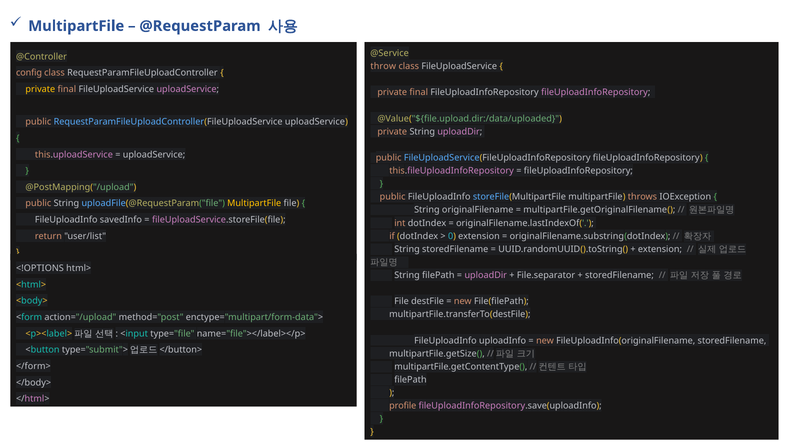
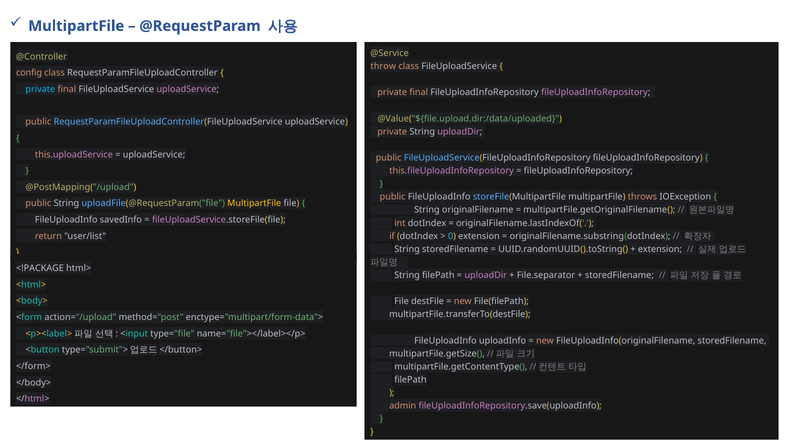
private colour: yellow -> light blue (40, 89)
<!OPTIONS: <!OPTIONS -> <!PACKAGE (40, 268)
profile: profile -> admin (403, 406)
